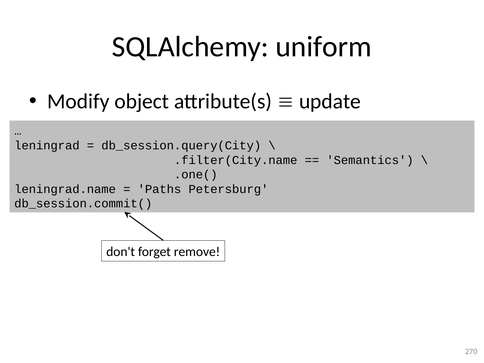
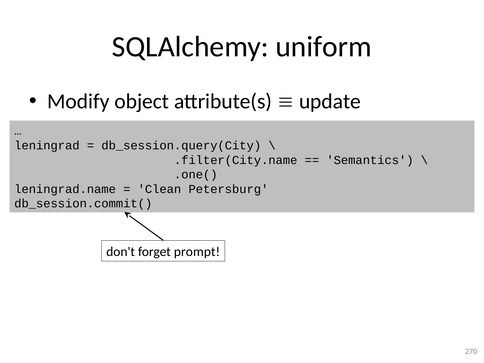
Paths: Paths -> Clean (159, 189)
remove: remove -> prompt (197, 252)
